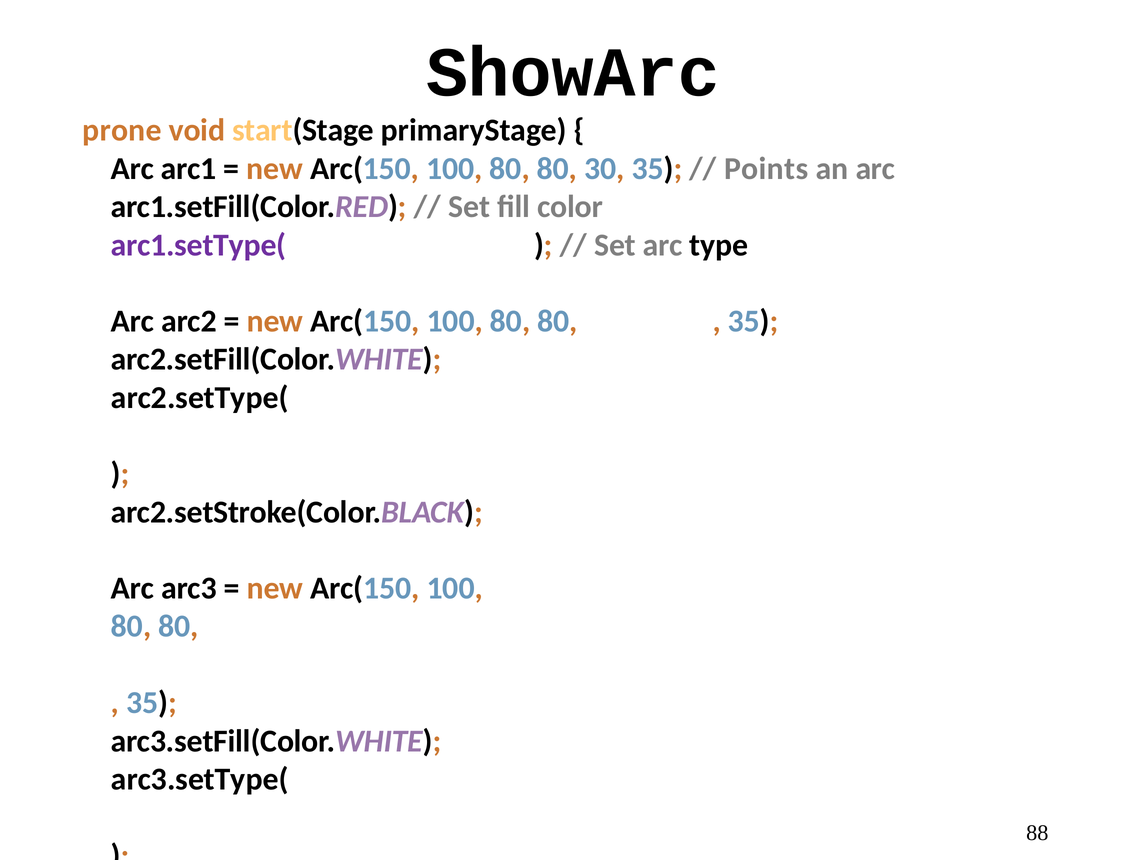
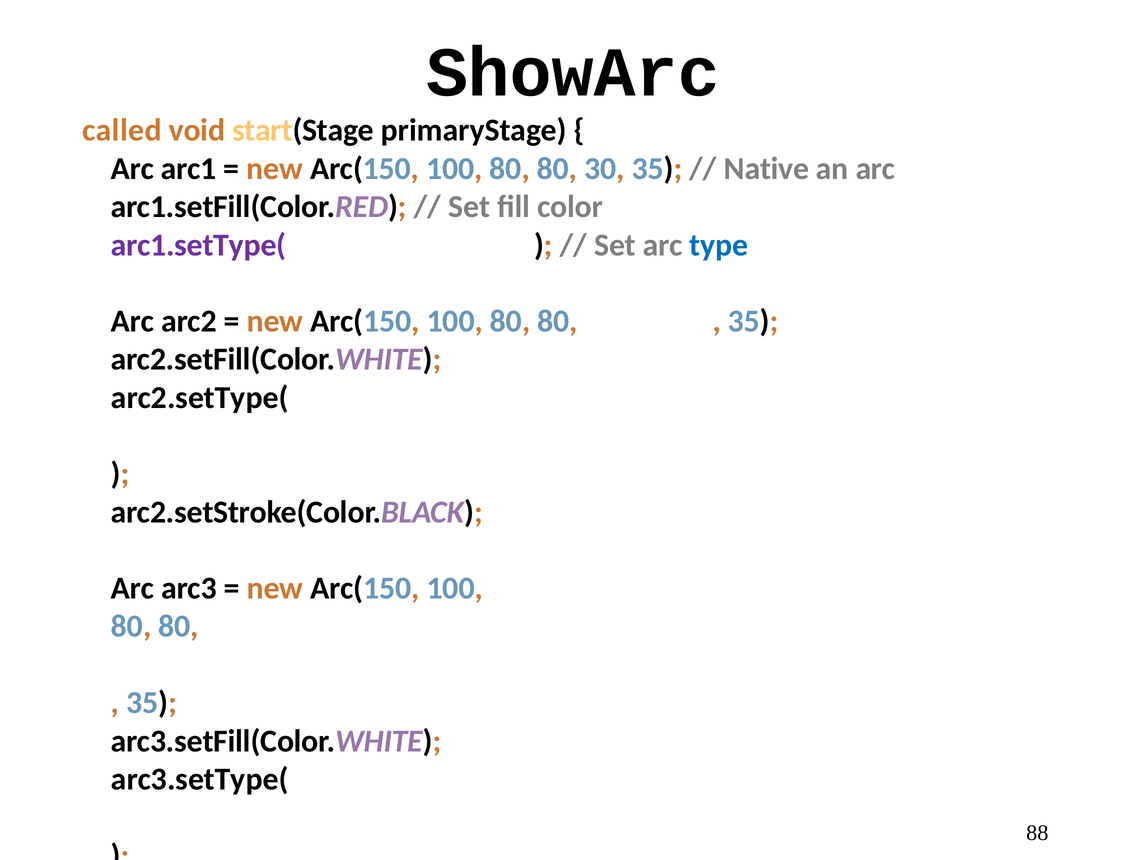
prone: prone -> called (122, 130)
Points: Points -> Native (766, 169)
type colour: black -> blue (719, 245)
